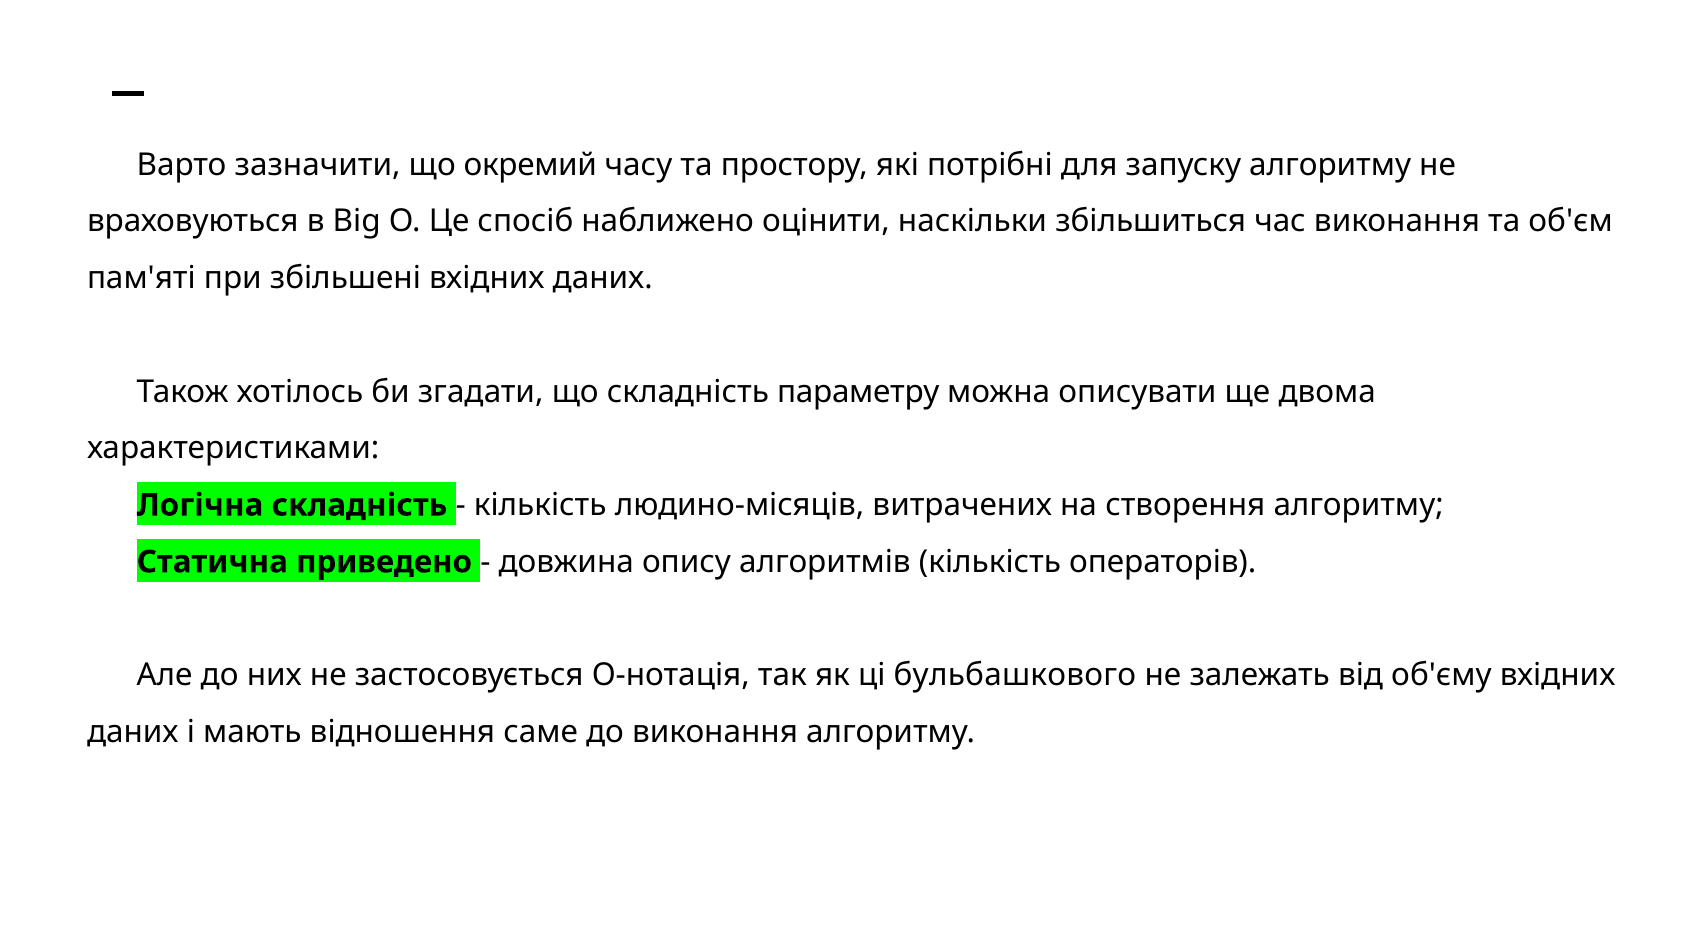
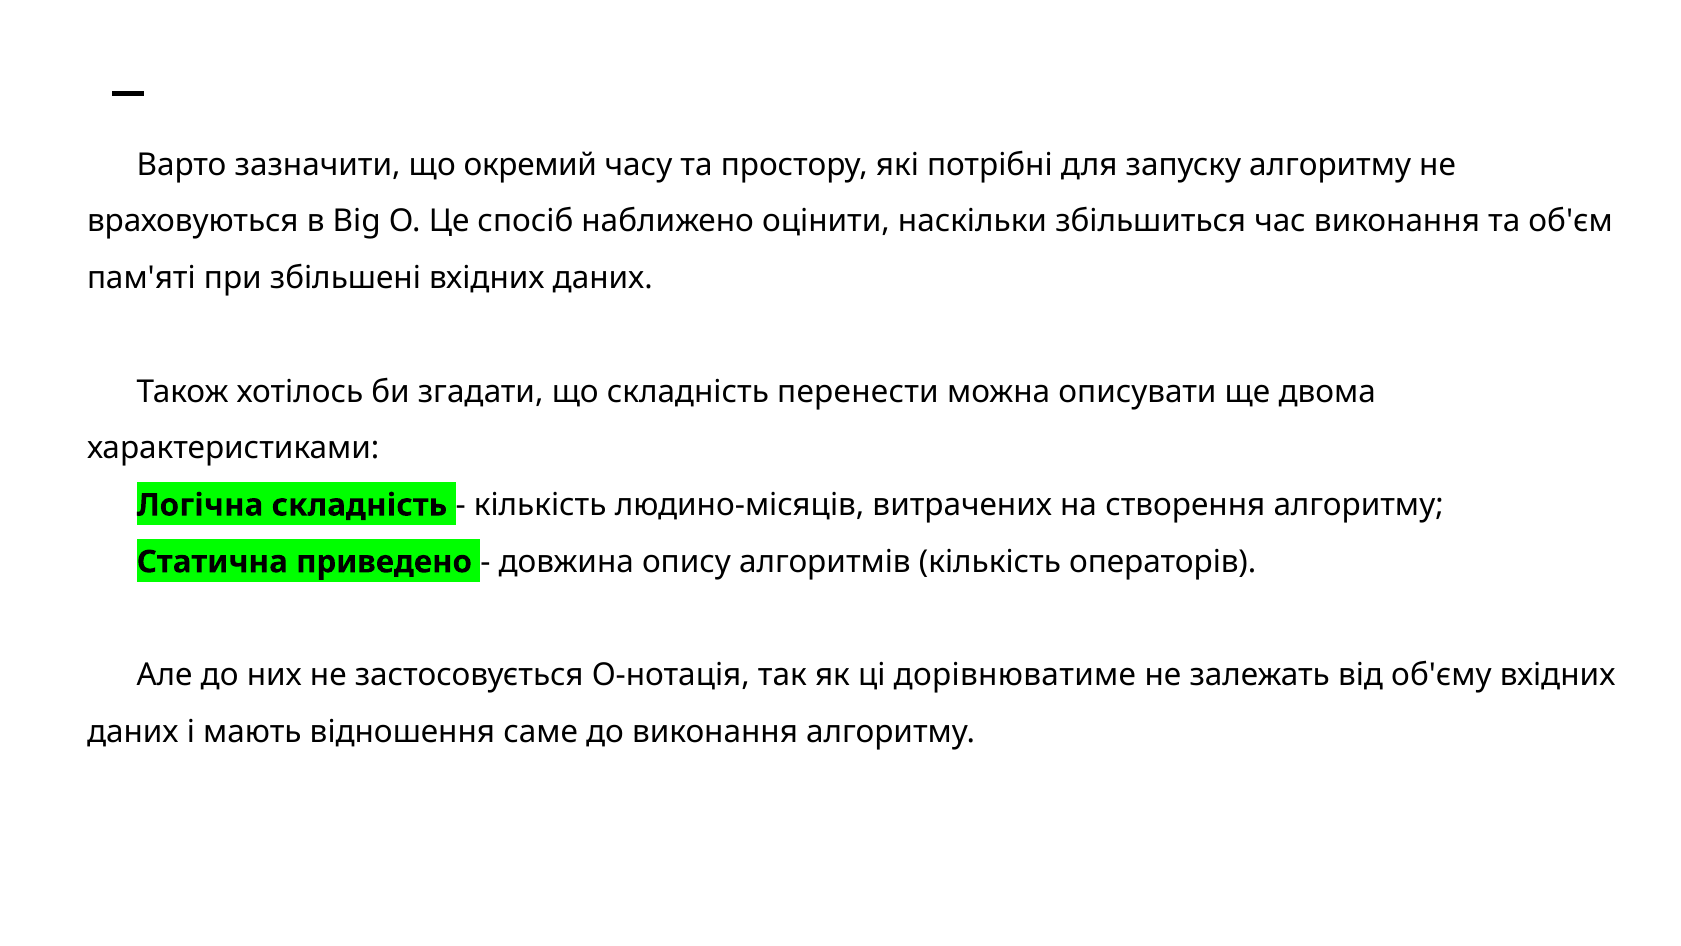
параметру: параметру -> перенести (858, 391)
бульбашкового: бульбашкового -> дорівнюватиме (1015, 675)
